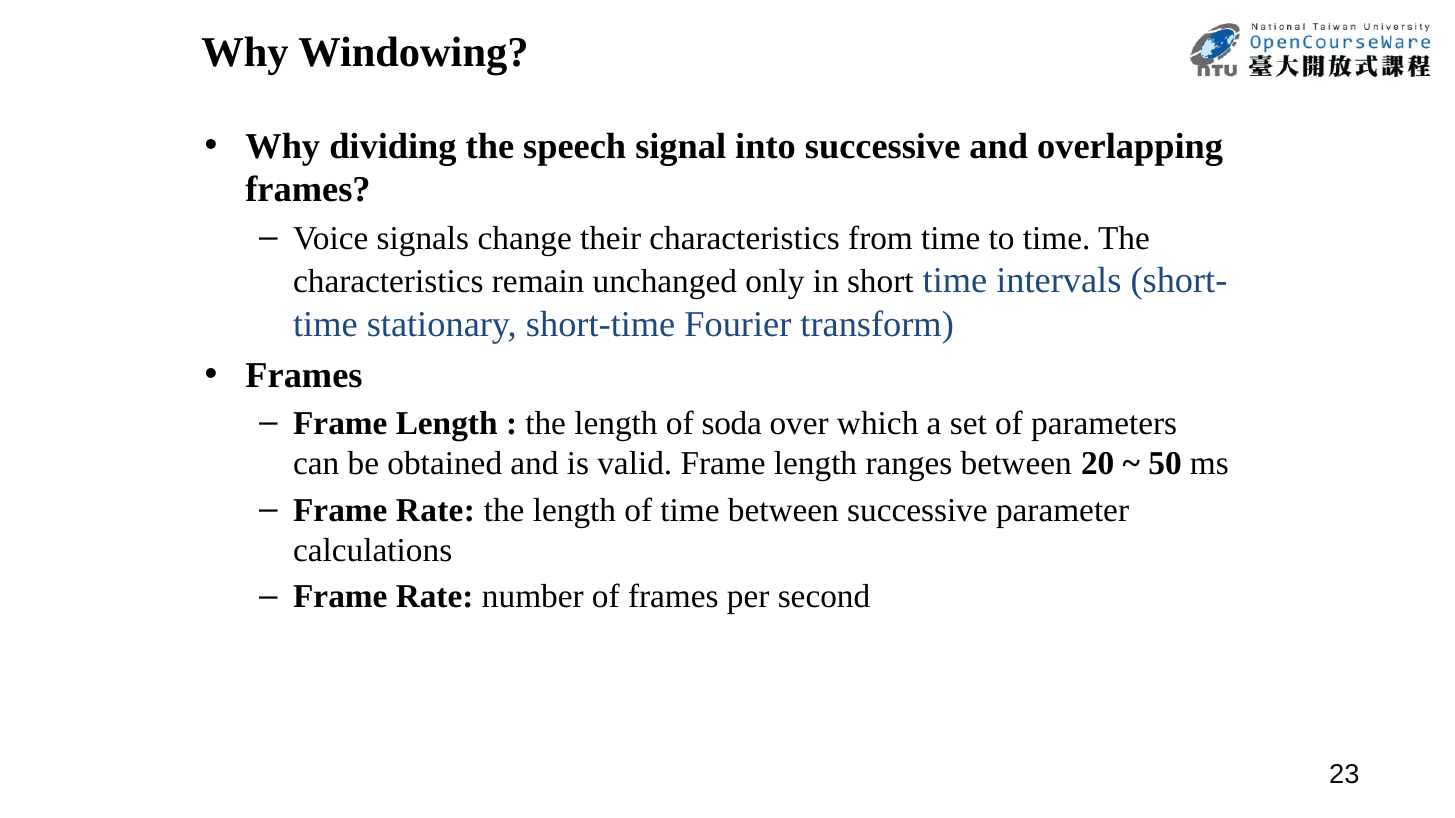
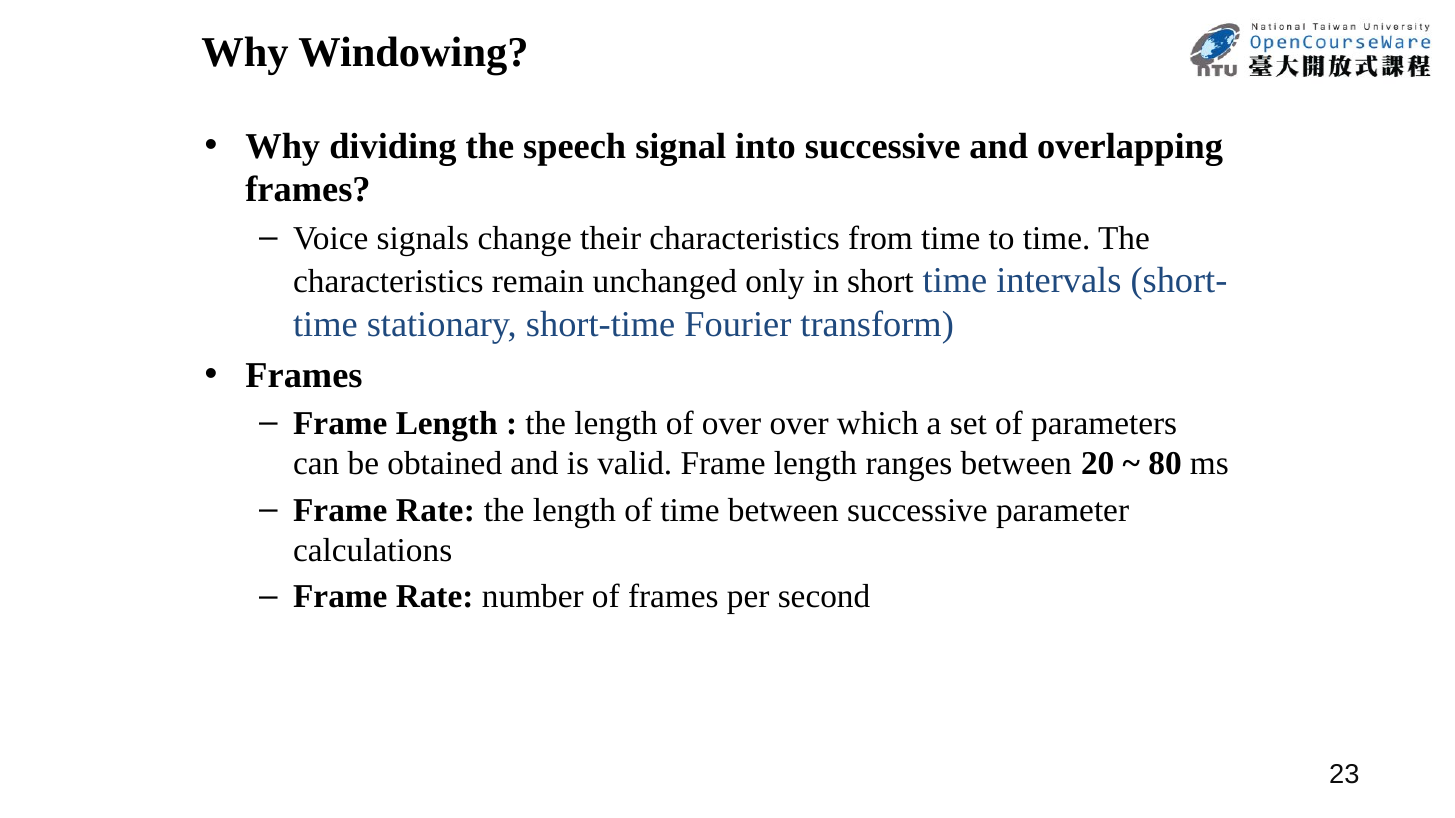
of soda: soda -> over (732, 424)
50: 50 -> 80 (1165, 464)
